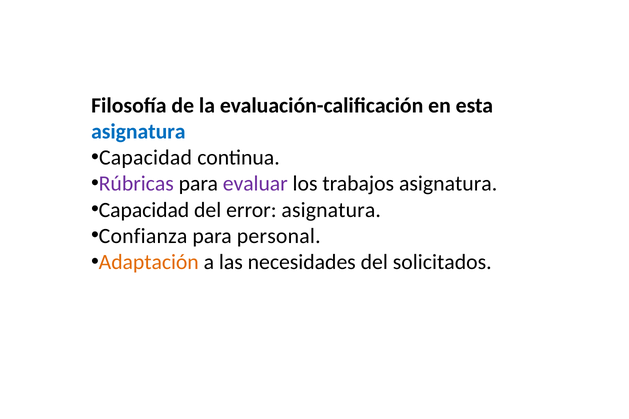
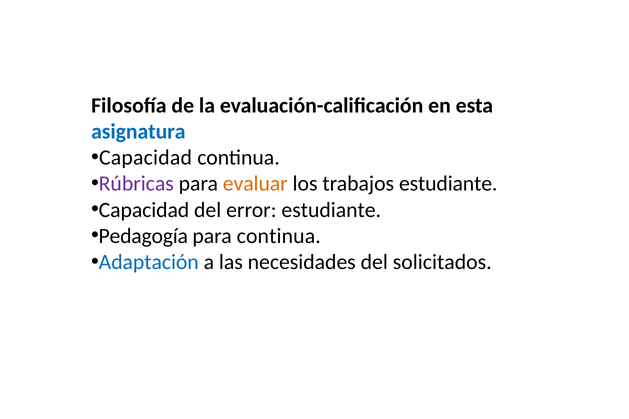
evaluar colour: purple -> orange (255, 184)
trabajos asignatura: asignatura -> estudiante (448, 184)
error asignatura: asignatura -> estudiante (331, 210)
Confianza: Confianza -> Pedagogía (143, 236)
para personal: personal -> continua (279, 236)
Adaptación colour: orange -> blue (149, 262)
